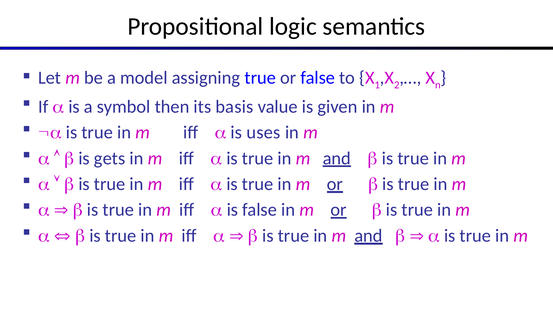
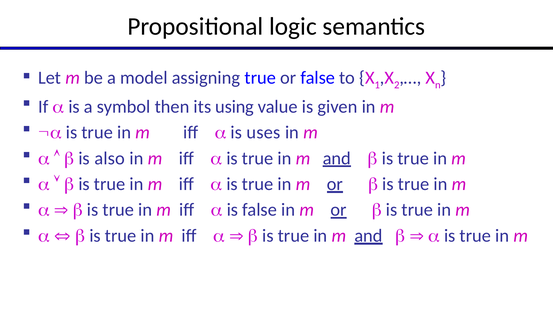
basis: basis -> using (235, 107)
gets: gets -> also (110, 158)
